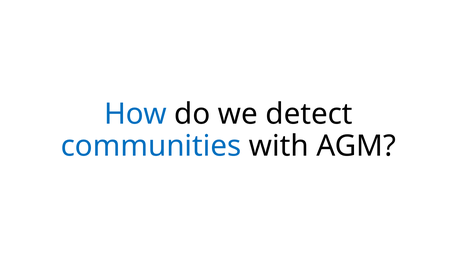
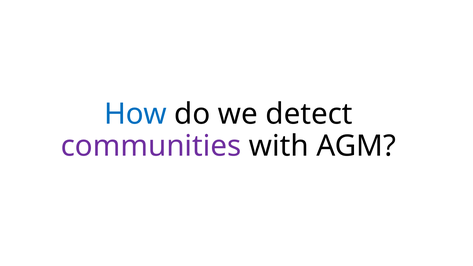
communities colour: blue -> purple (151, 146)
